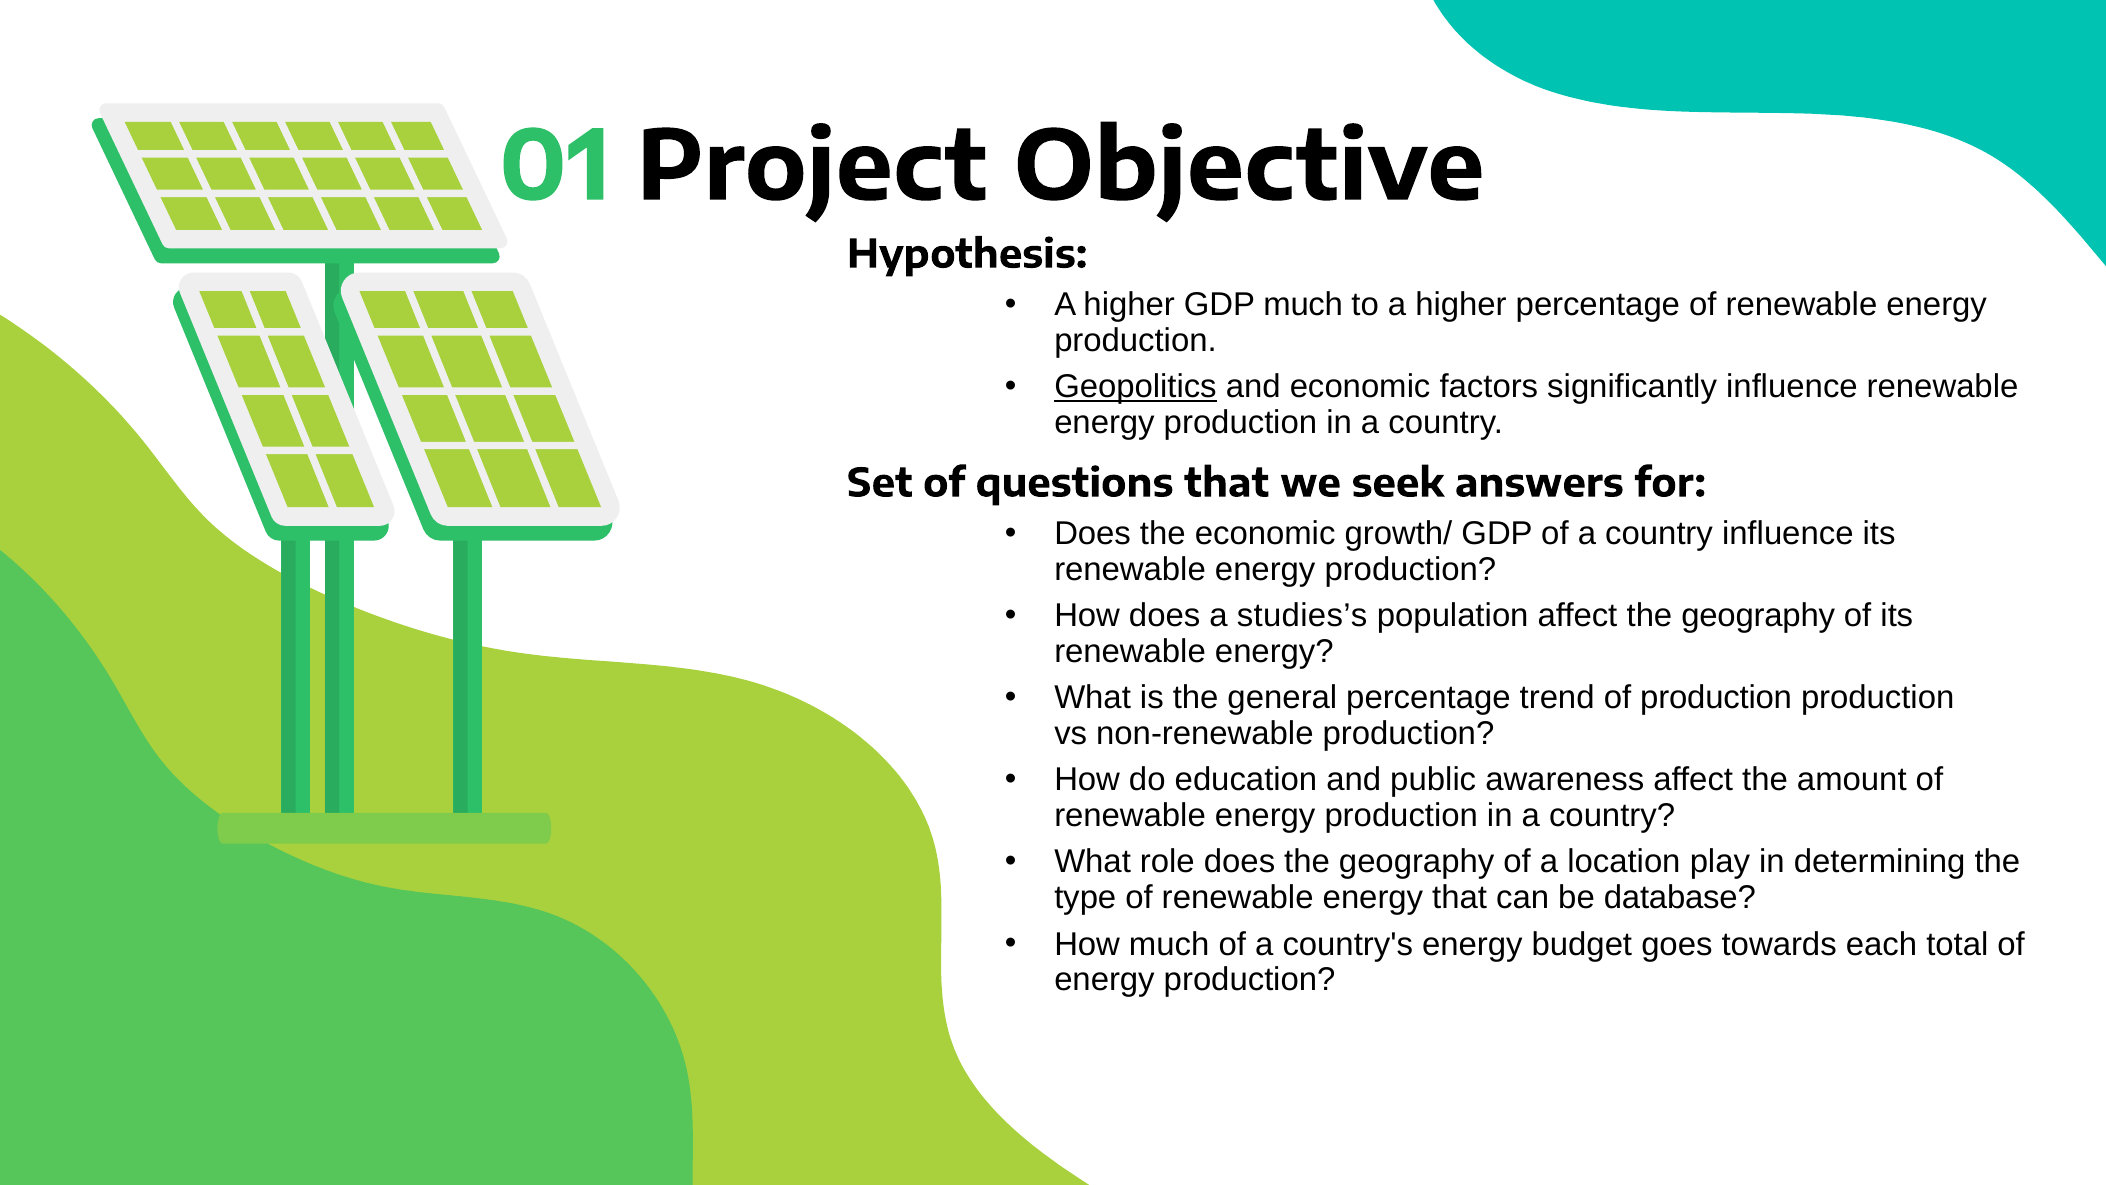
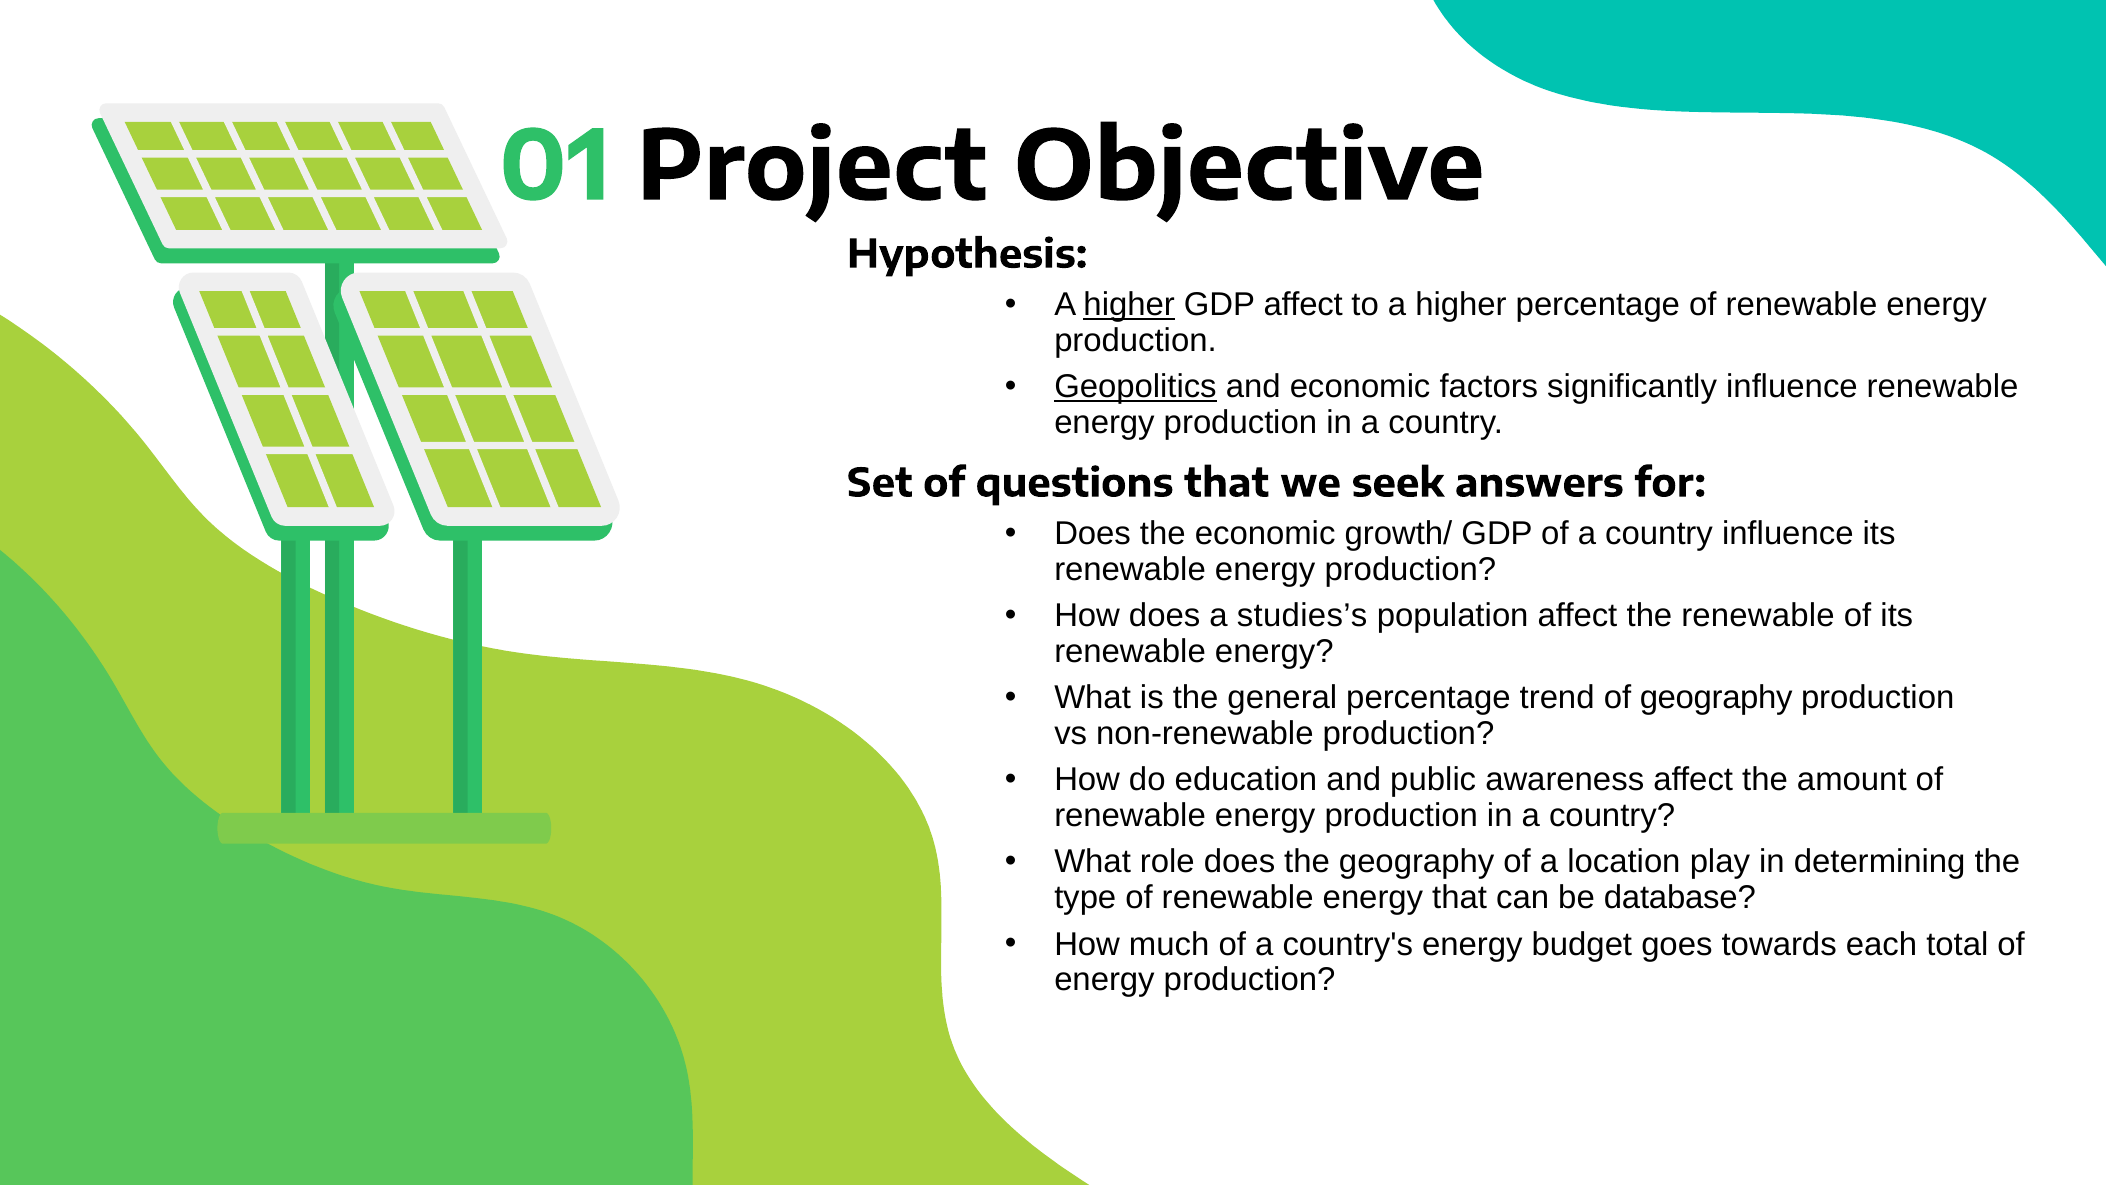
higher underline: none -> present (1129, 305)
GDP much: much -> affect (1303, 305)
affect the geography: geography -> renewable (1758, 616)
of production: production -> geography (1716, 698)
